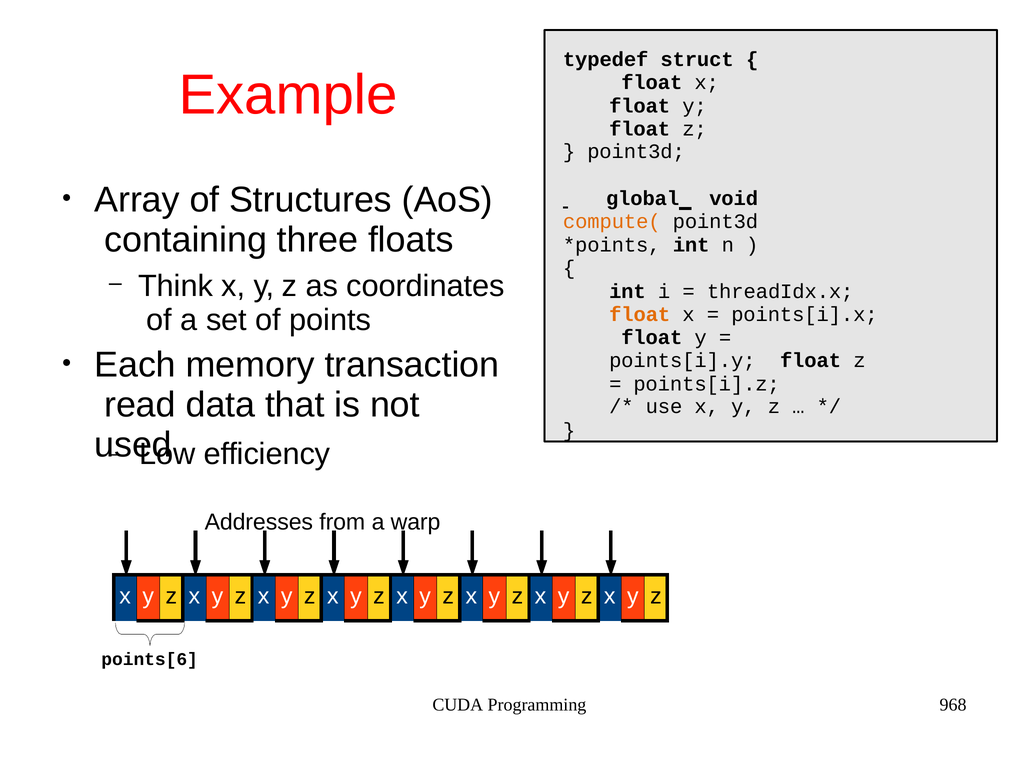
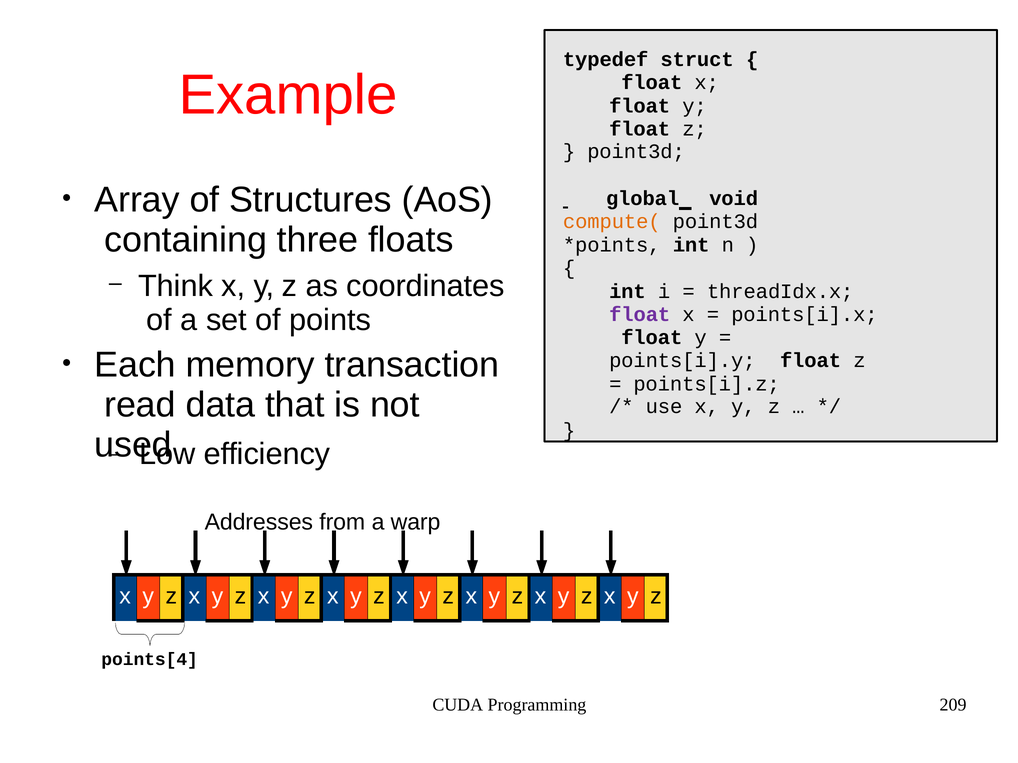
float colour: orange -> purple (640, 315)
points[6: points[6 -> points[4 (150, 660)
968: 968 -> 209 (953, 705)
